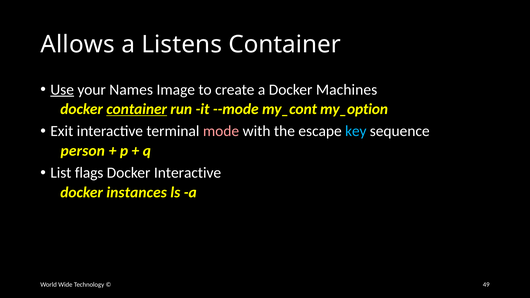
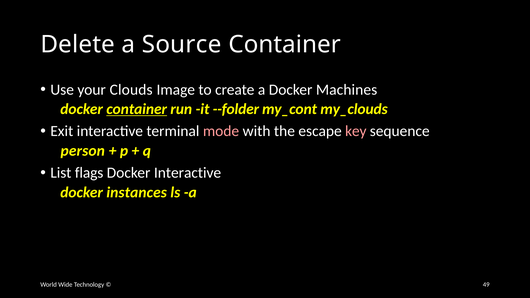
Allows: Allows -> Delete (78, 45)
Listens: Listens -> Source (182, 45)
Use underline: present -> none (62, 90)
Names: Names -> Clouds (131, 90)
--mode: --mode -> --folder (236, 109)
my_option: my_option -> my_clouds (354, 109)
key colour: light blue -> pink (356, 131)
